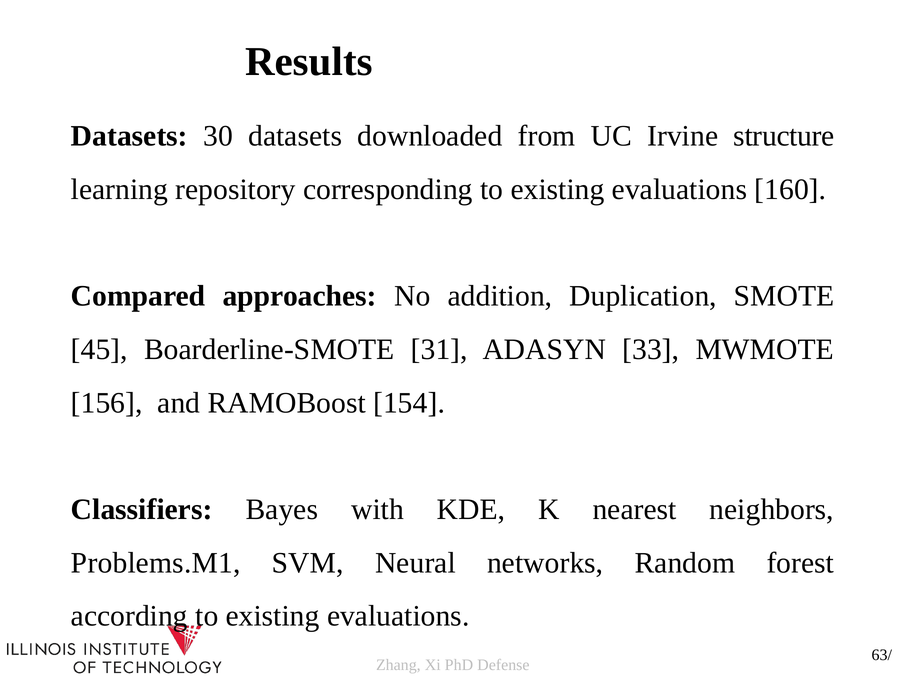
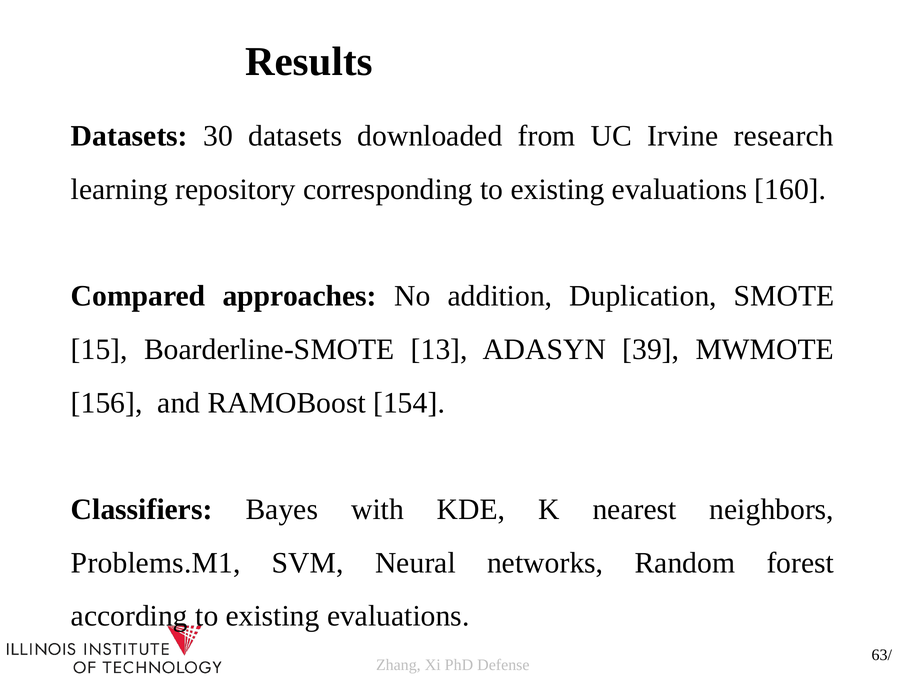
structure: structure -> research (784, 136)
45: 45 -> 15 (99, 349)
31: 31 -> 13 (439, 349)
33: 33 -> 39 (651, 349)
